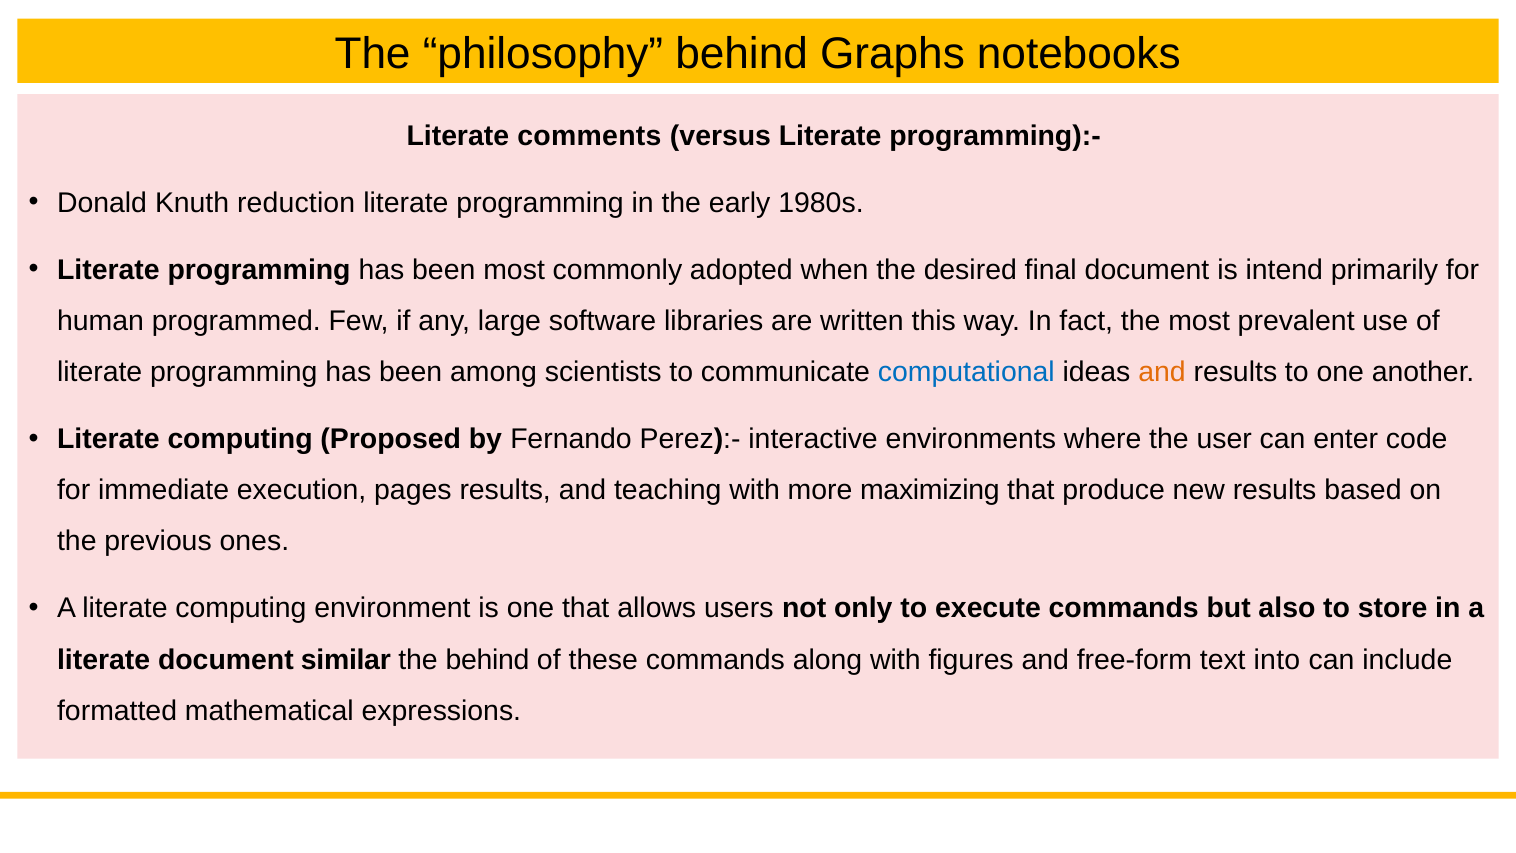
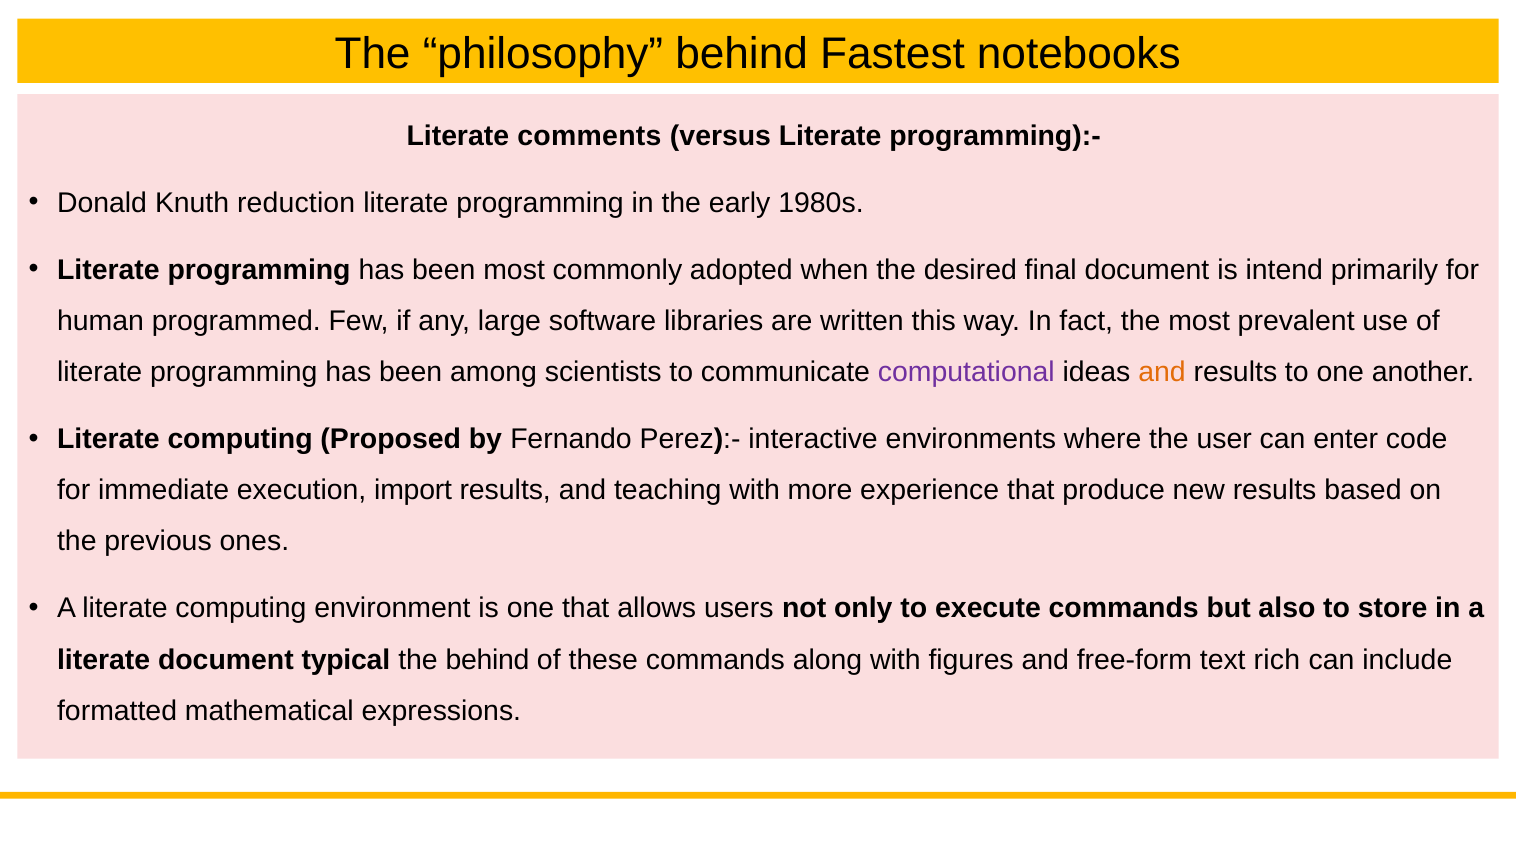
Graphs: Graphs -> Fastest (892, 54)
computational colour: blue -> purple (966, 372)
pages: pages -> import (413, 490)
maximizing: maximizing -> experience (930, 490)
similar: similar -> typical (346, 660)
into: into -> rich (1277, 660)
